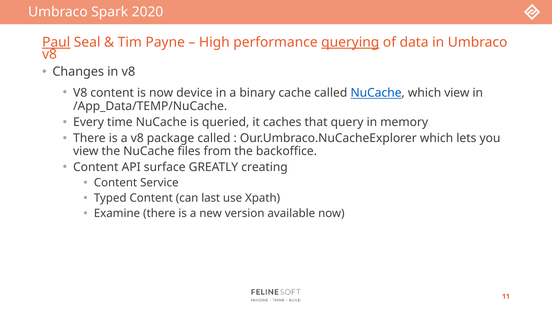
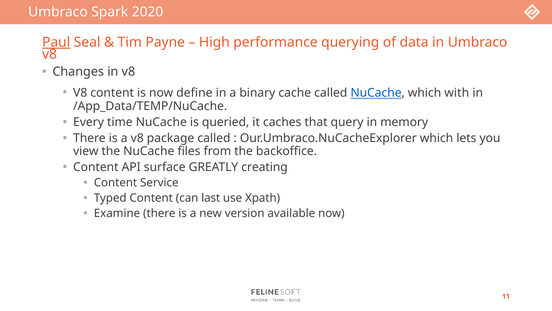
querying underline: present -> none (350, 42)
device: device -> define (194, 93)
which view: view -> with (457, 93)
